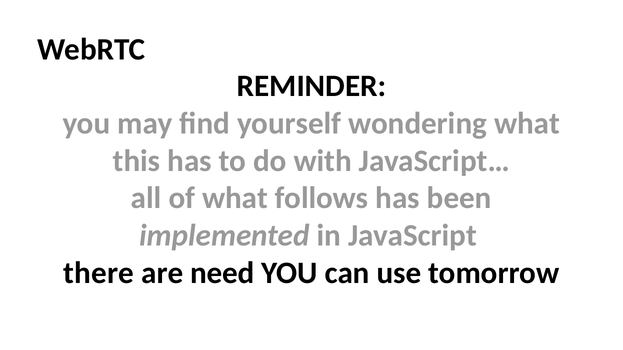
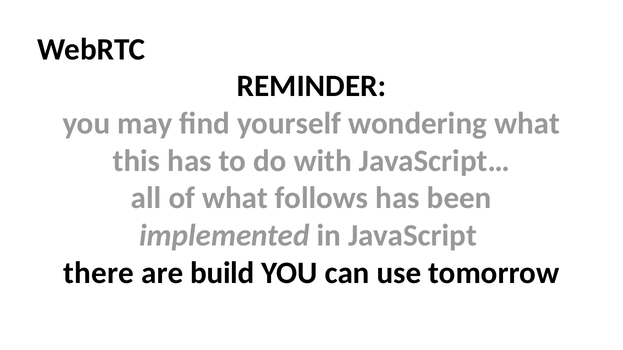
need: need -> build (222, 273)
